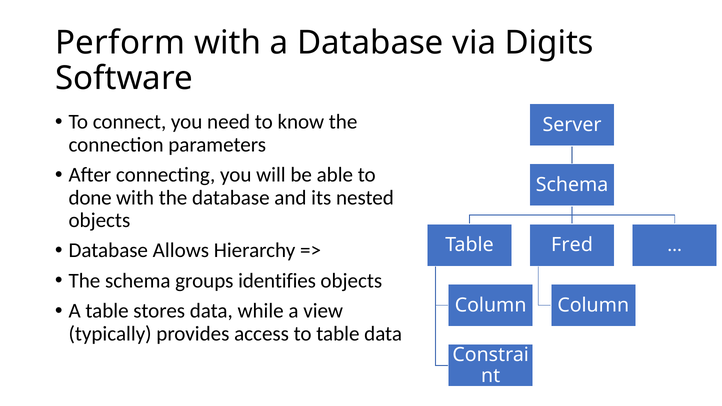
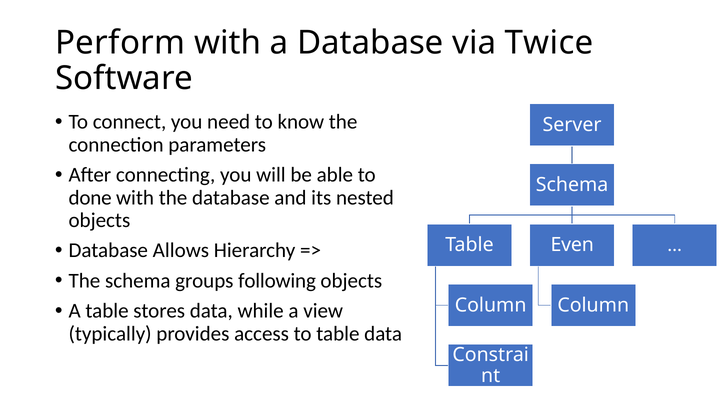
Digits: Digits -> Twice (549, 43)
Fred: Fred -> Even (572, 245)
identifies: identifies -> following (277, 281)
